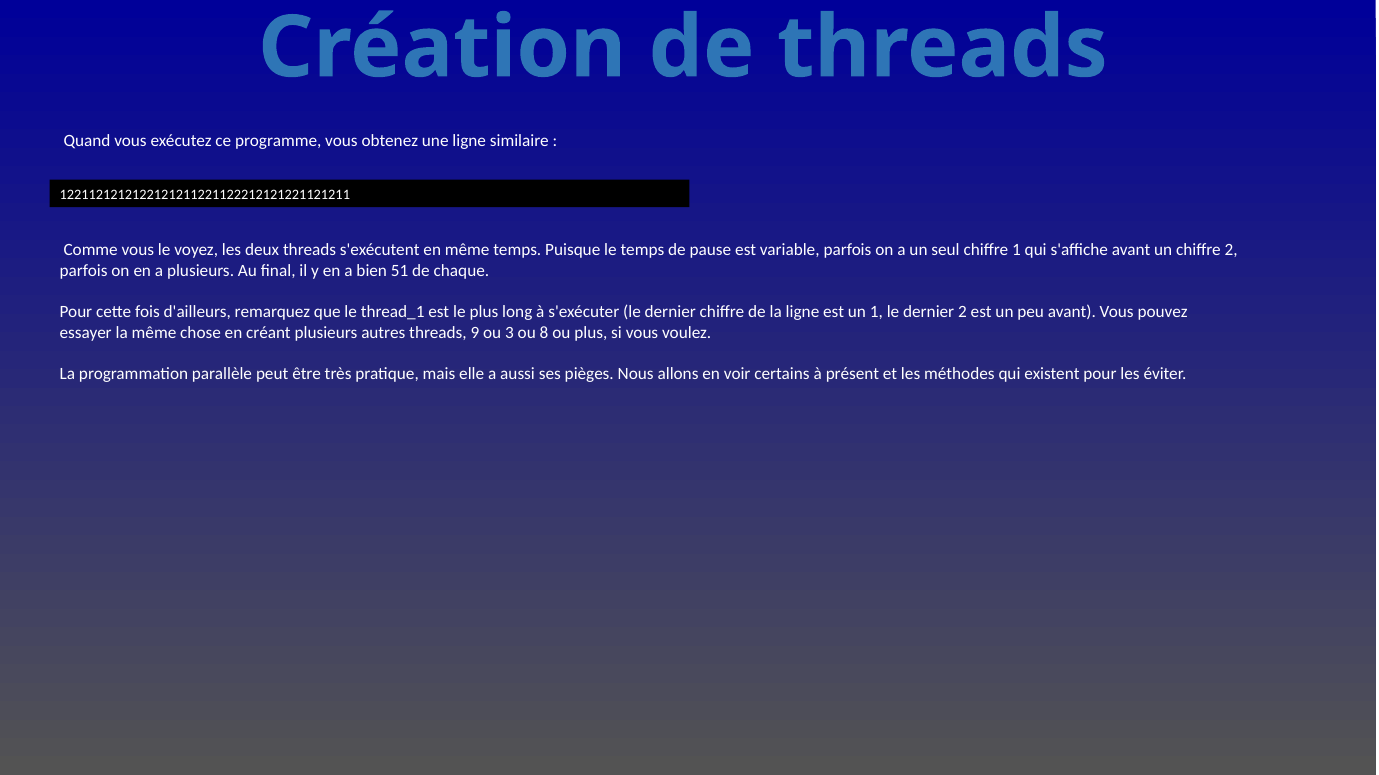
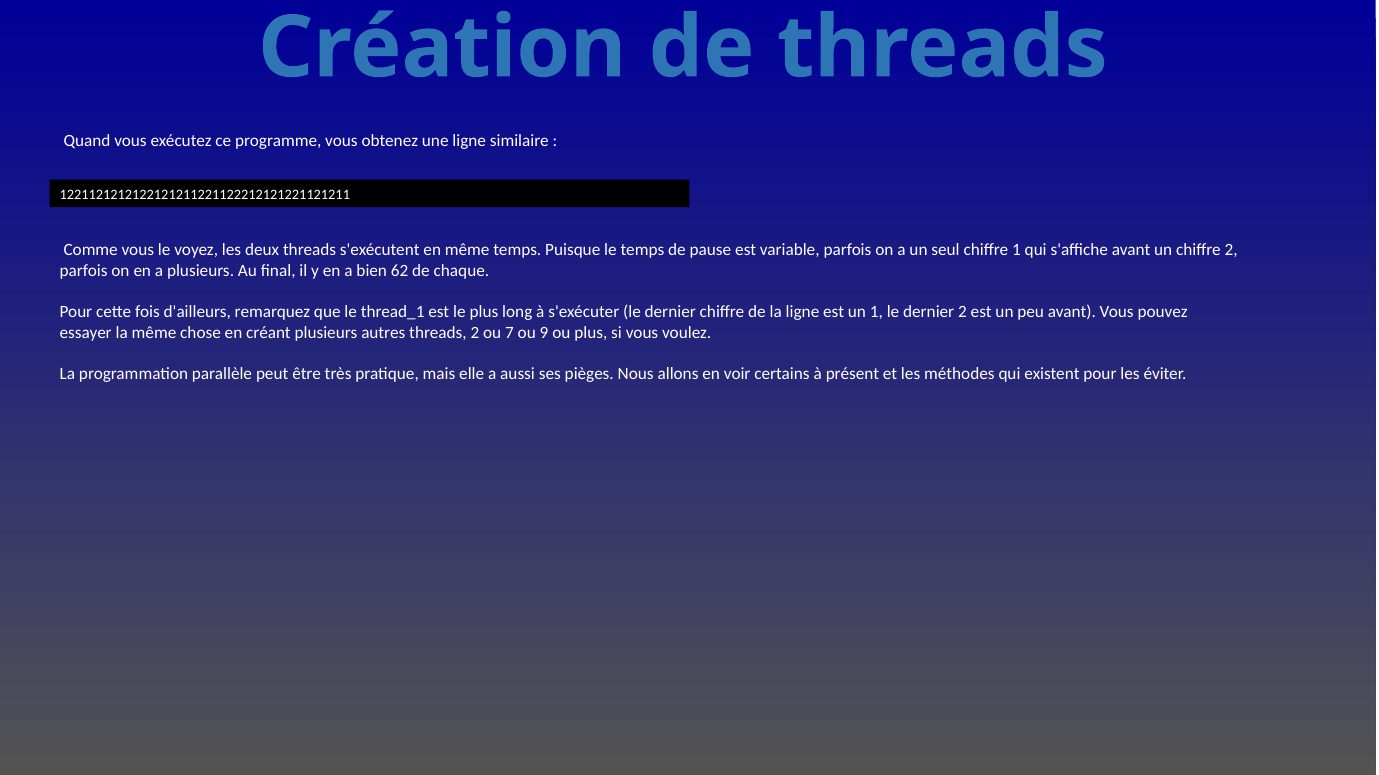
51: 51 -> 62 (400, 271)
threads 9: 9 -> 2 (475, 333)
3: 3 -> 7 (509, 333)
8: 8 -> 9 (544, 333)
